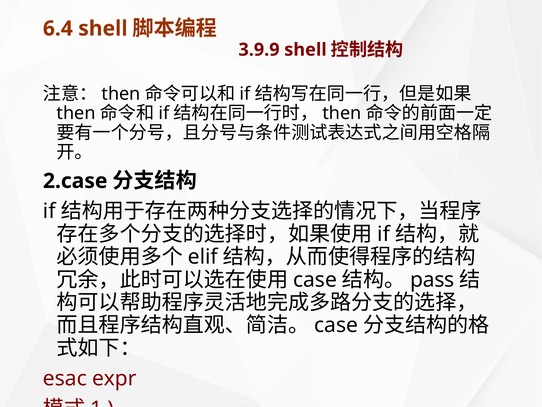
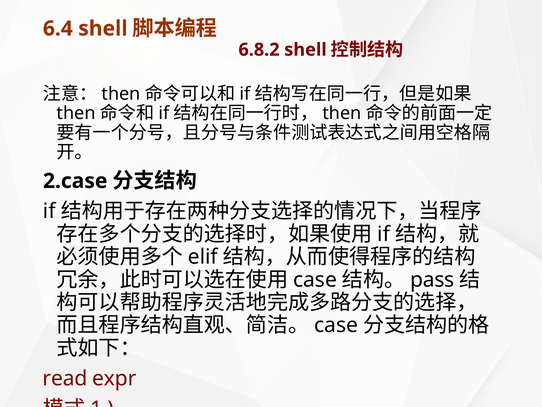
3.9.9: 3.9.9 -> 6.8.2 (259, 50)
esac: esac -> read (65, 378)
